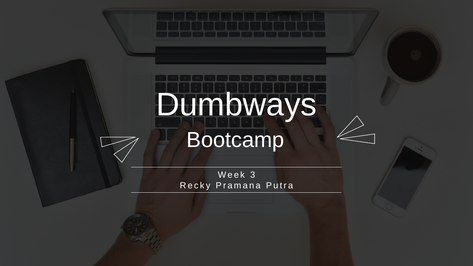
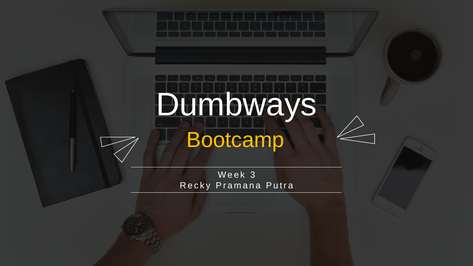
Bootcamp colour: white -> yellow (235, 140)
